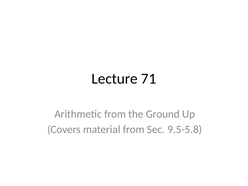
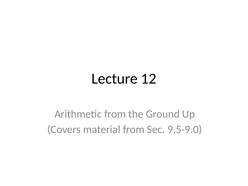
71: 71 -> 12 (149, 79)
9.5-5.8: 9.5-5.8 -> 9.5-9.0 (185, 129)
